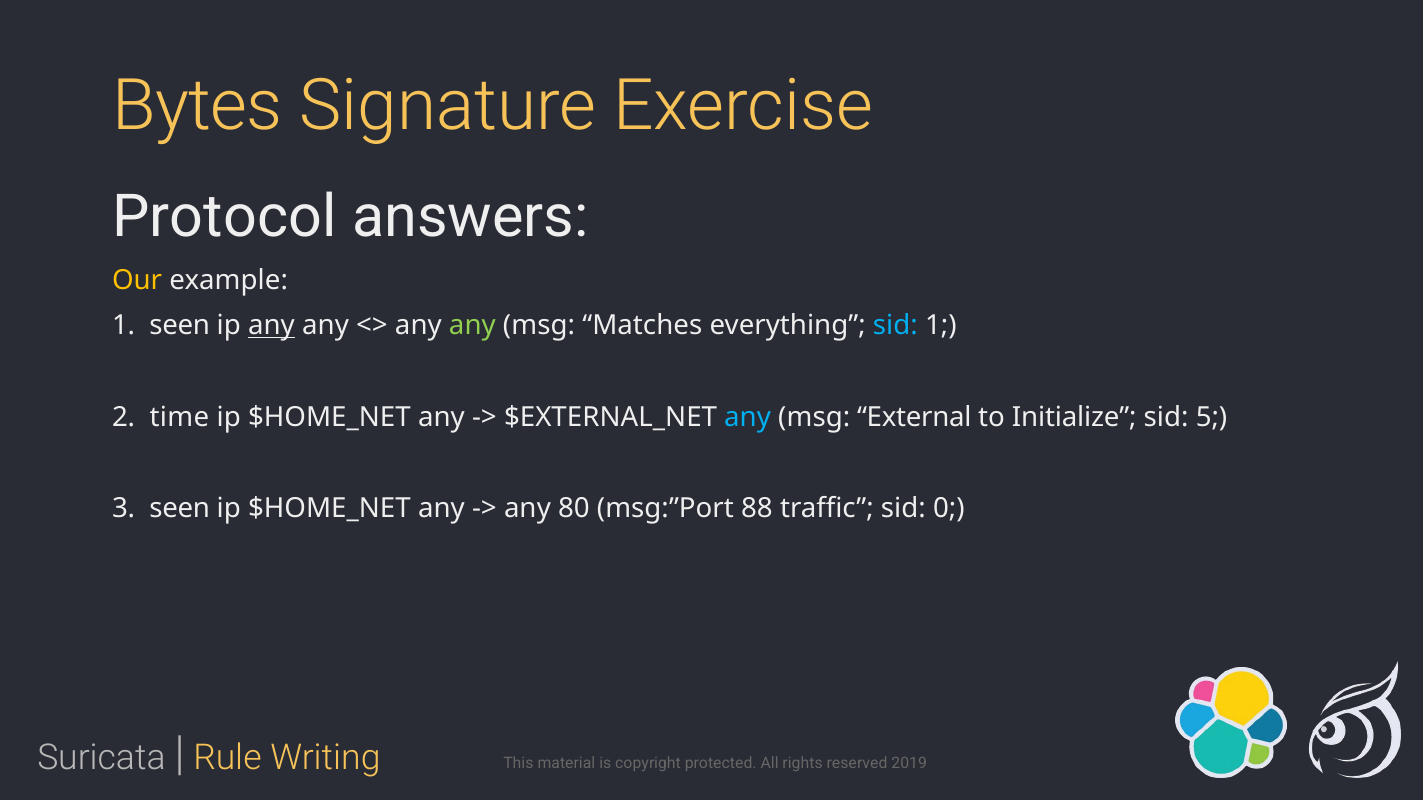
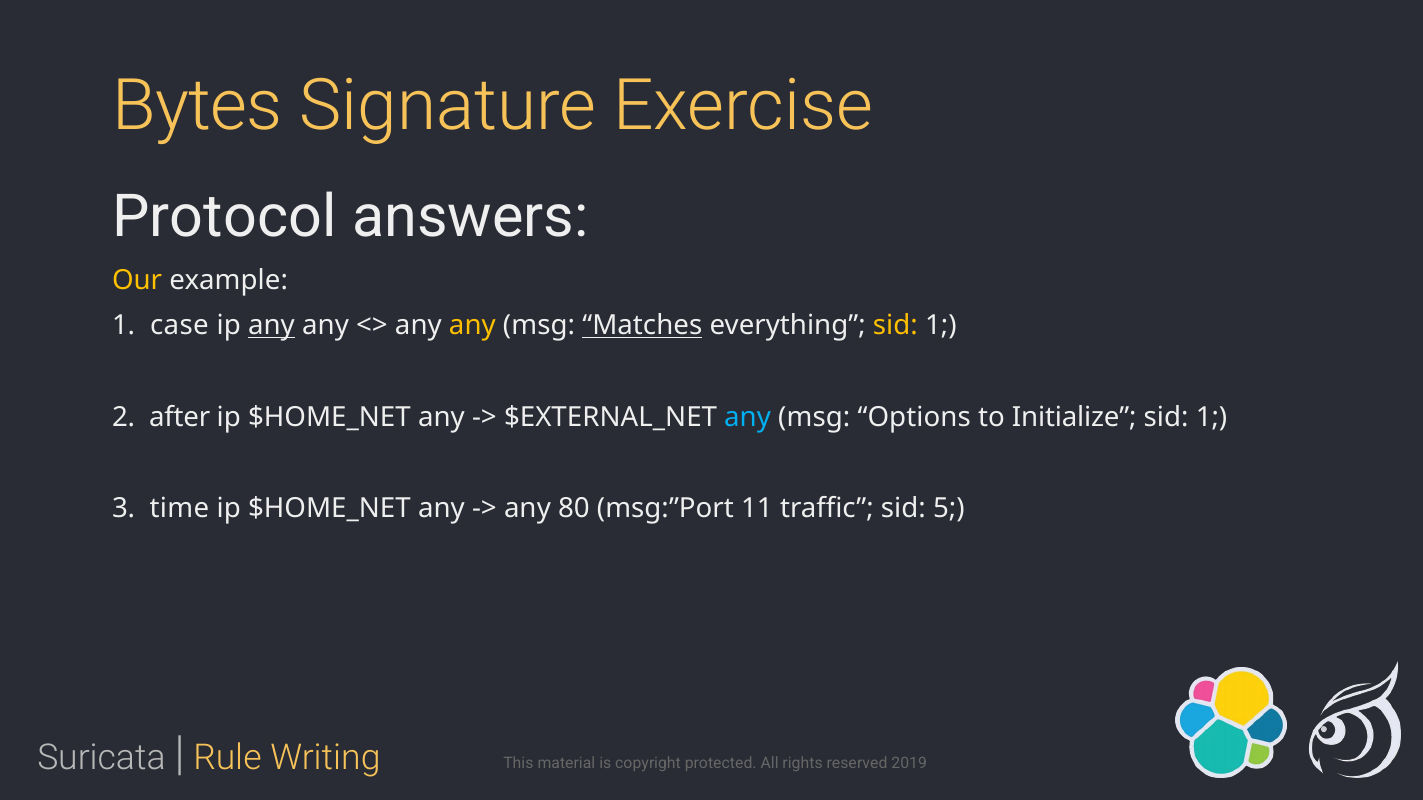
1 seen: seen -> case (179, 326)
any colour: light green -> yellow (472, 326)
Matches underline: none -> present (642, 326)
sid colour: light blue -> yellow (895, 326)
time: time -> after (180, 417)
External: External -> Options (914, 417)
5: 5 -> 1 (1212, 417)
3 seen: seen -> time (179, 509)
88: 88 -> 11 (757, 509)
0: 0 -> 5 (949, 509)
